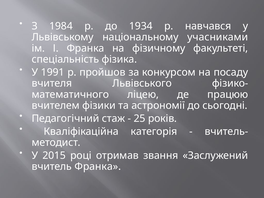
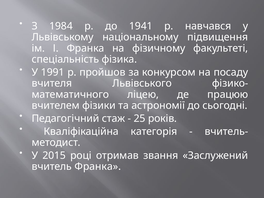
1934: 1934 -> 1941 (141, 26)
учасниками: учасниками -> підвищення (218, 37)
